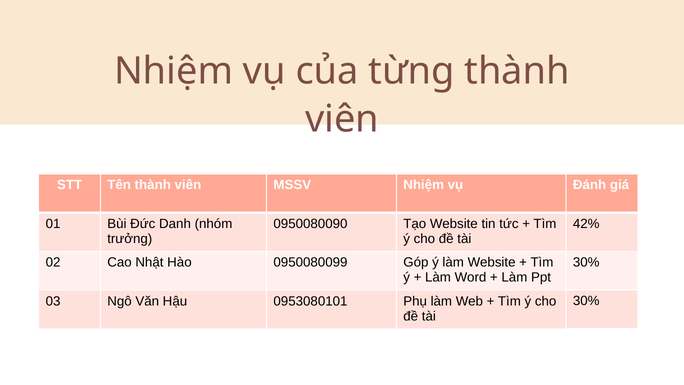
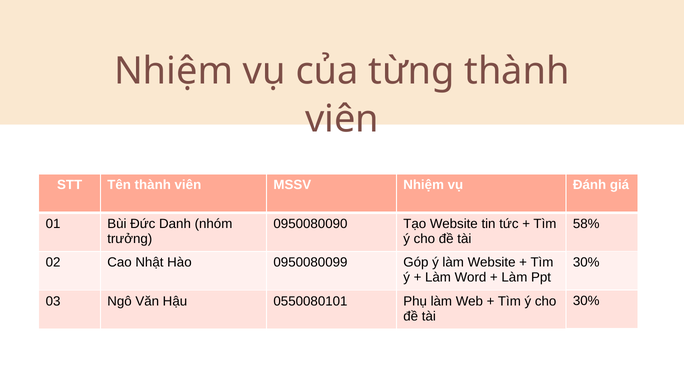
42%: 42% -> 58% (586, 224)
0953080101: 0953080101 -> 0550080101 (310, 301)
